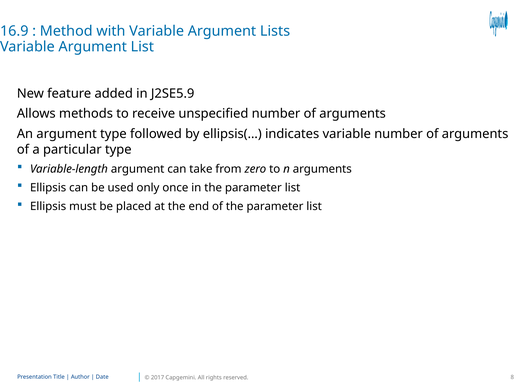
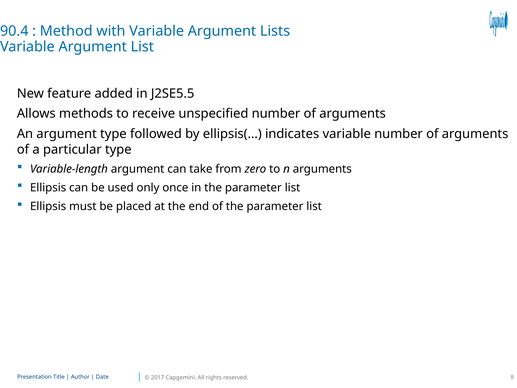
16.9: 16.9 -> 90.4 (14, 31)
J2SE5.9: J2SE5.9 -> J2SE5.5 (173, 93)
